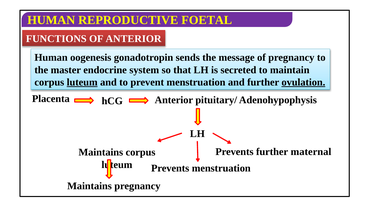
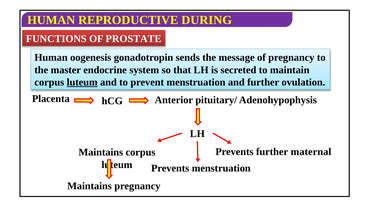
FOETAL: FOETAL -> DURING (207, 20)
OF ANTERIOR: ANTERIOR -> PROSTATE (134, 39)
ovulation underline: present -> none (303, 82)
